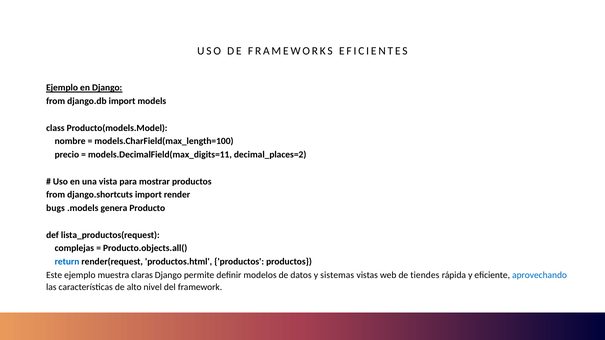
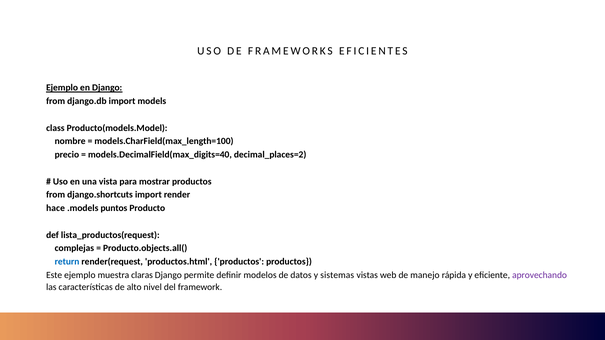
models.DecimalField(max_digits=11: models.DecimalField(max_digits=11 -> models.DecimalField(max_digits=40 (160, 155)
bugs: bugs -> hace (56, 208)
genera: genera -> puntos (114, 208)
tiendes: tiendes -> manejo (425, 275)
aprovechando colour: blue -> purple (540, 275)
